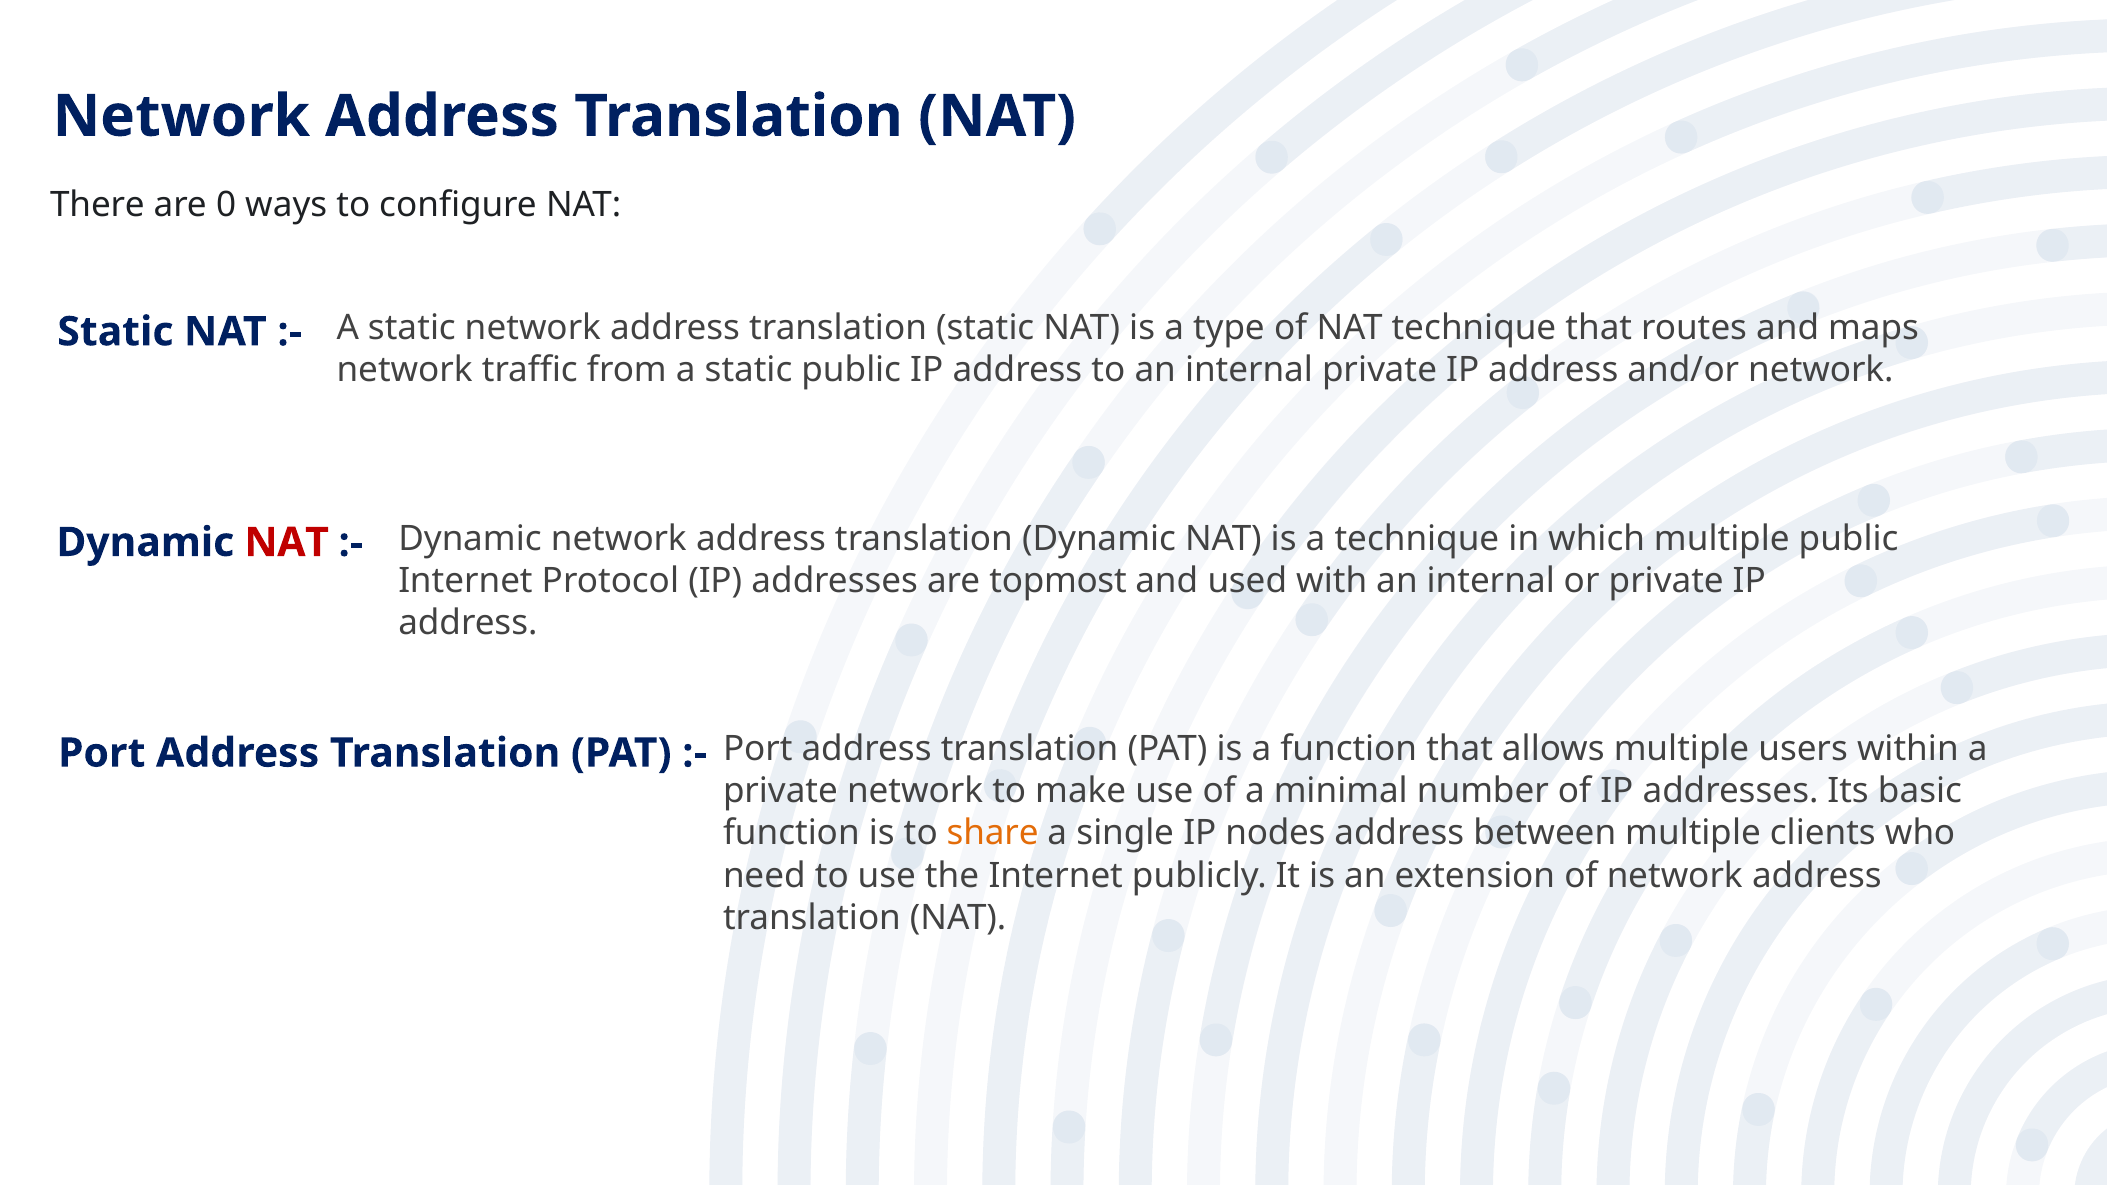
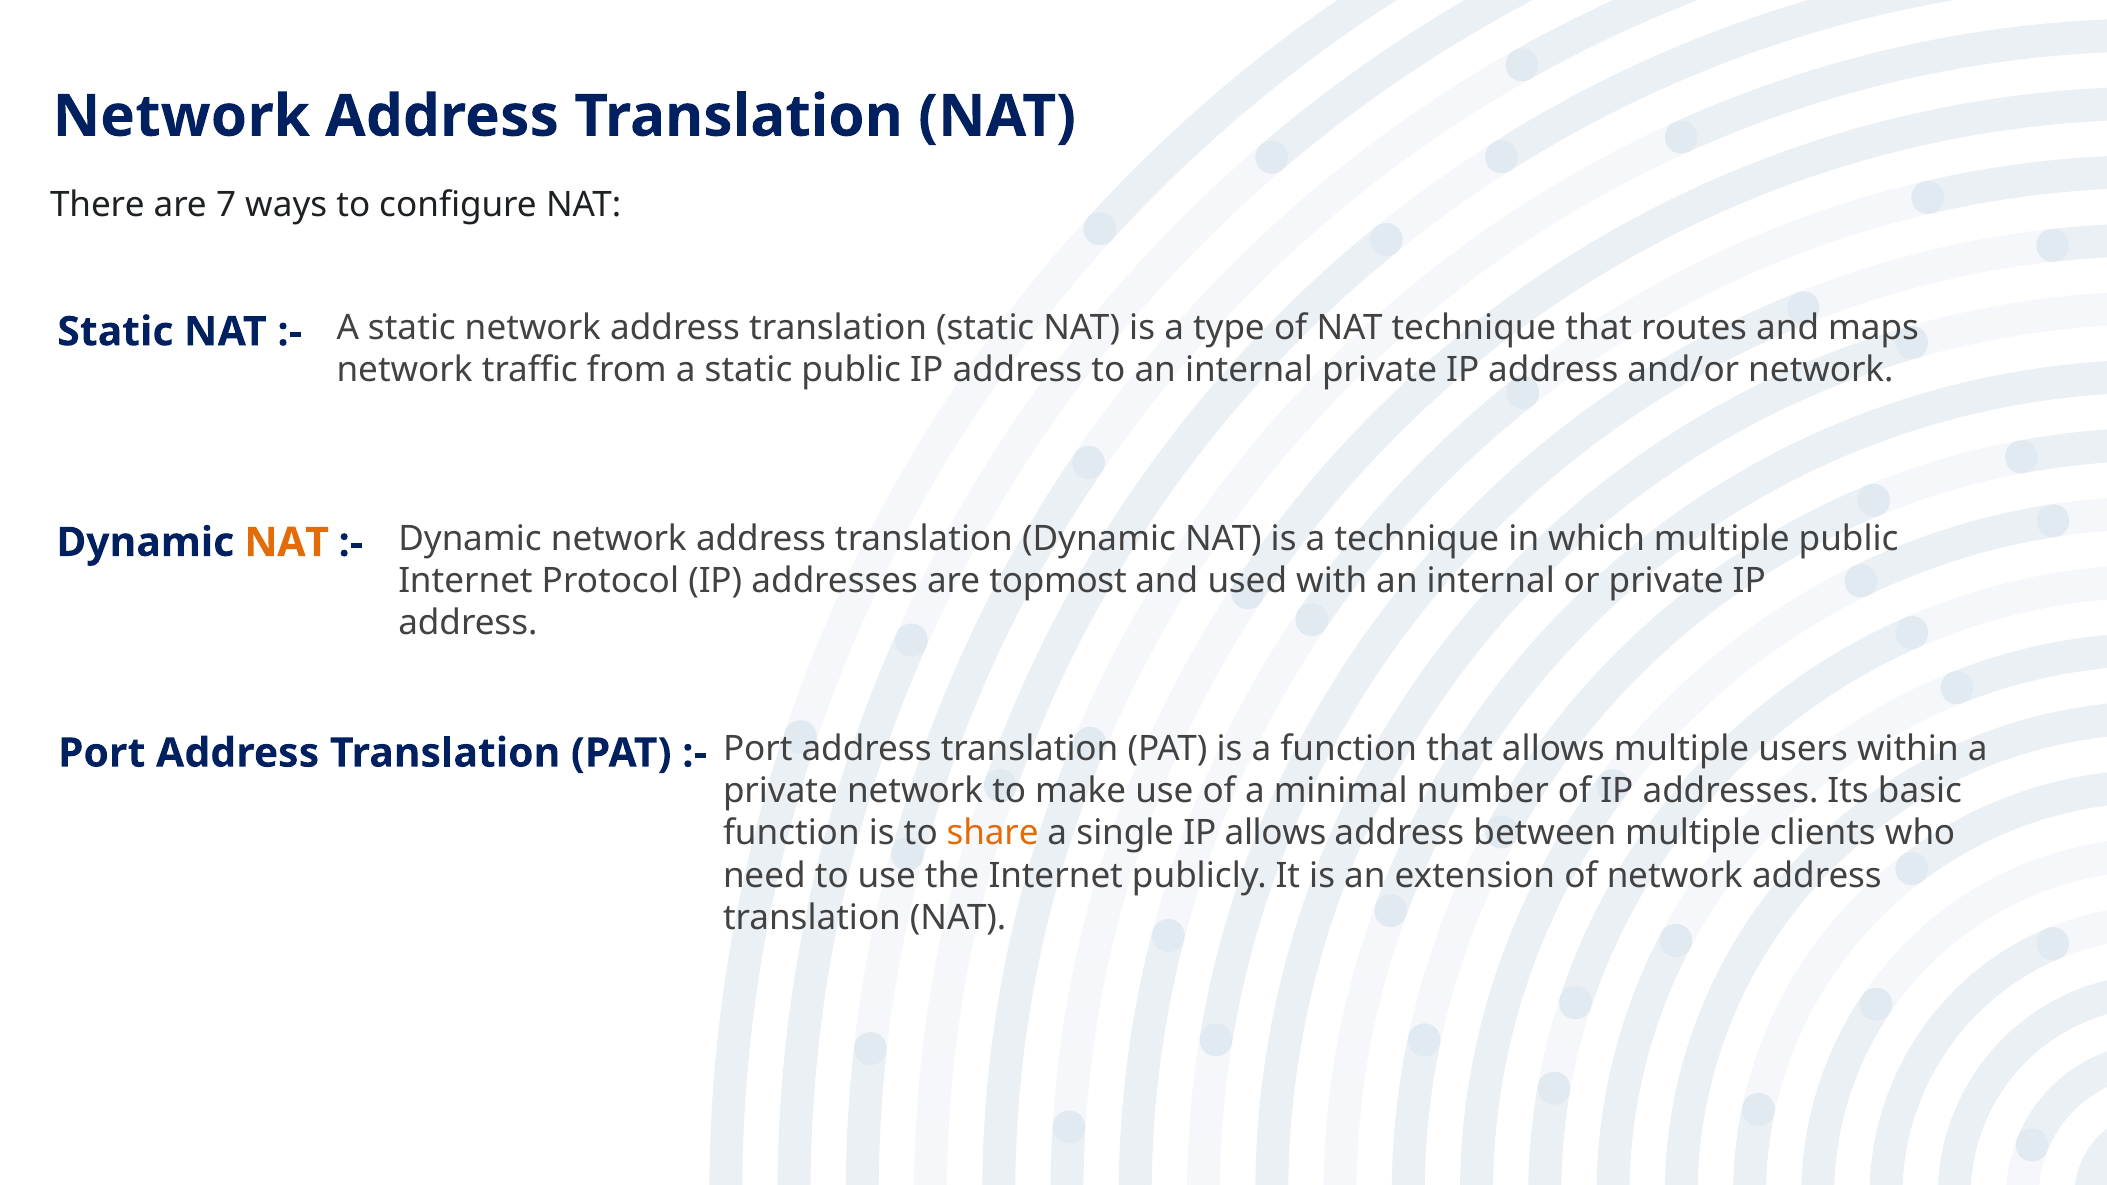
0: 0 -> 7 (226, 205)
NAT colour: red -> orange (287, 543)
IP nodes: nodes -> allows (1276, 834)
